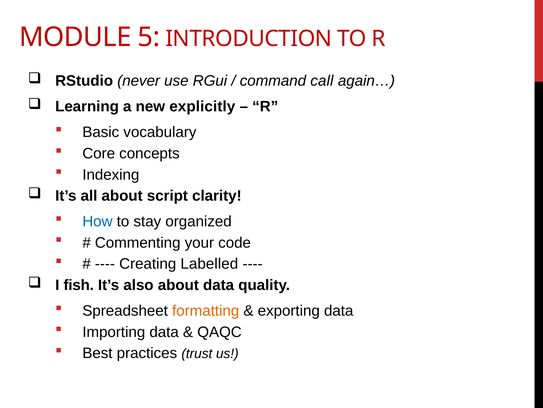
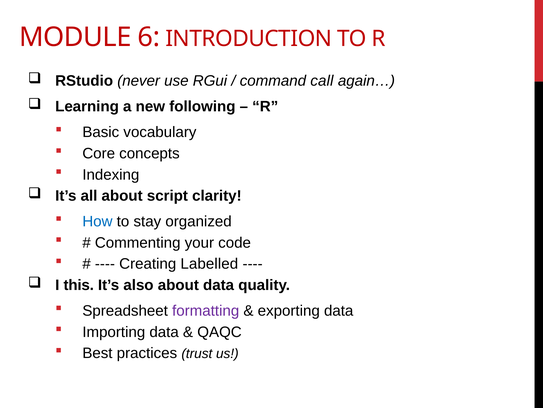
5: 5 -> 6 (149, 37)
explicitly: explicitly -> following (202, 106)
fish: fish -> this (79, 285)
formatting colour: orange -> purple (206, 310)
